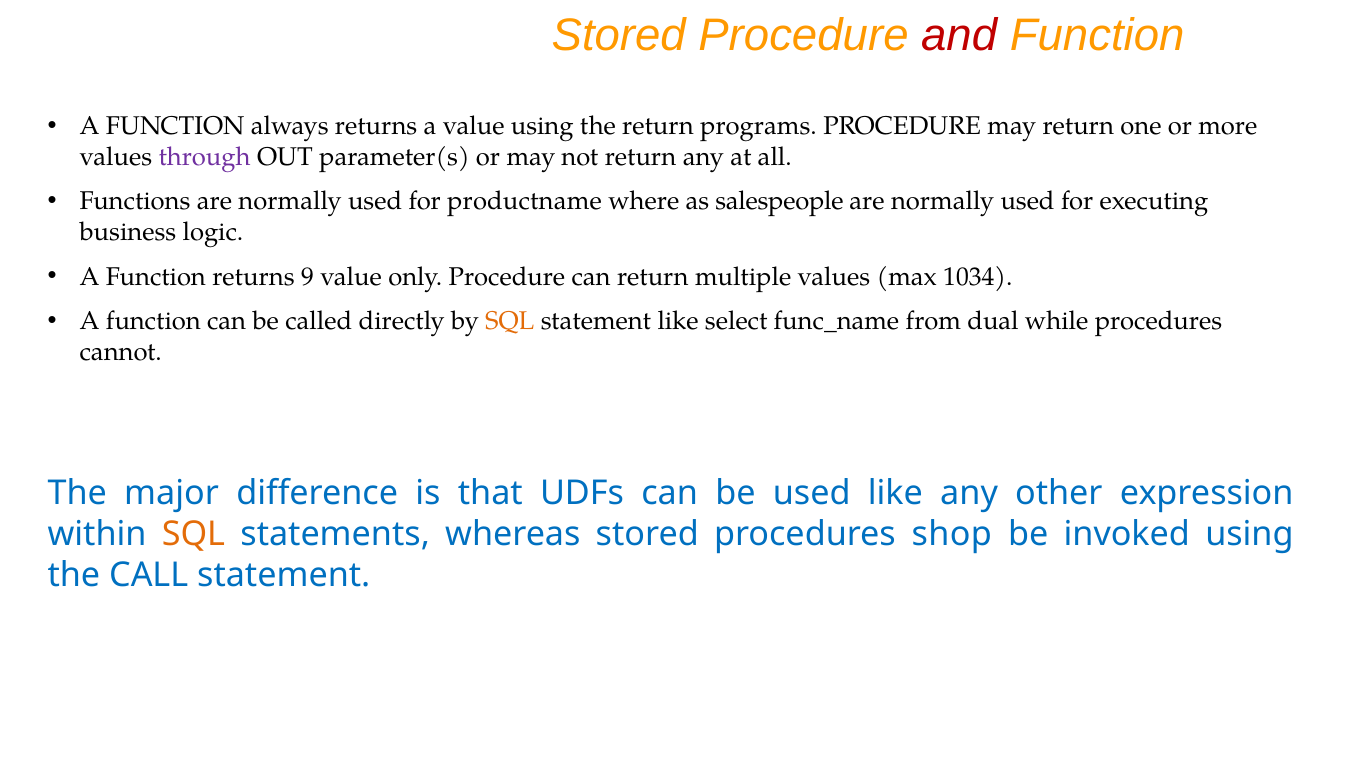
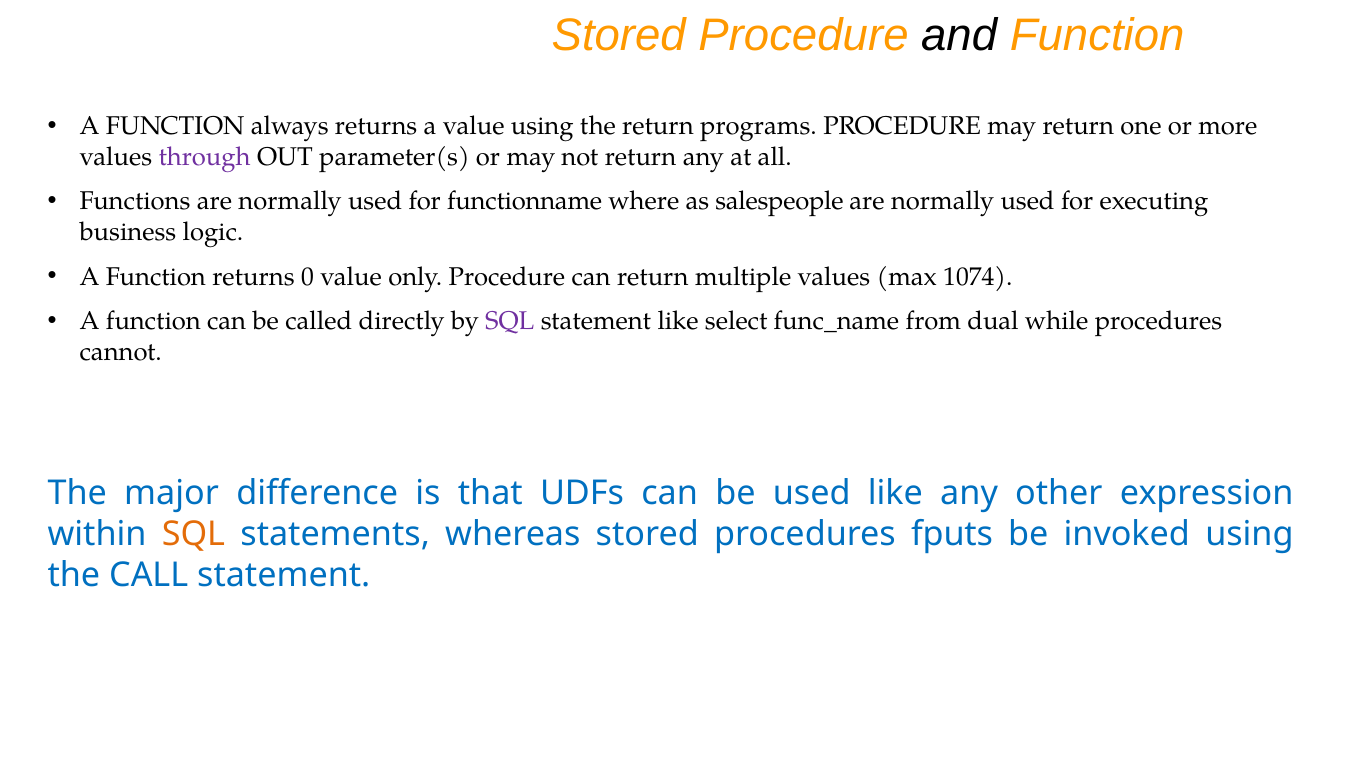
and colour: red -> black (959, 36)
productname: productname -> functionname (525, 201)
9: 9 -> 0 (307, 276)
1034: 1034 -> 1074 (978, 276)
SQL colour: orange -> purple (510, 321)
shop: shop -> fputs (952, 534)
